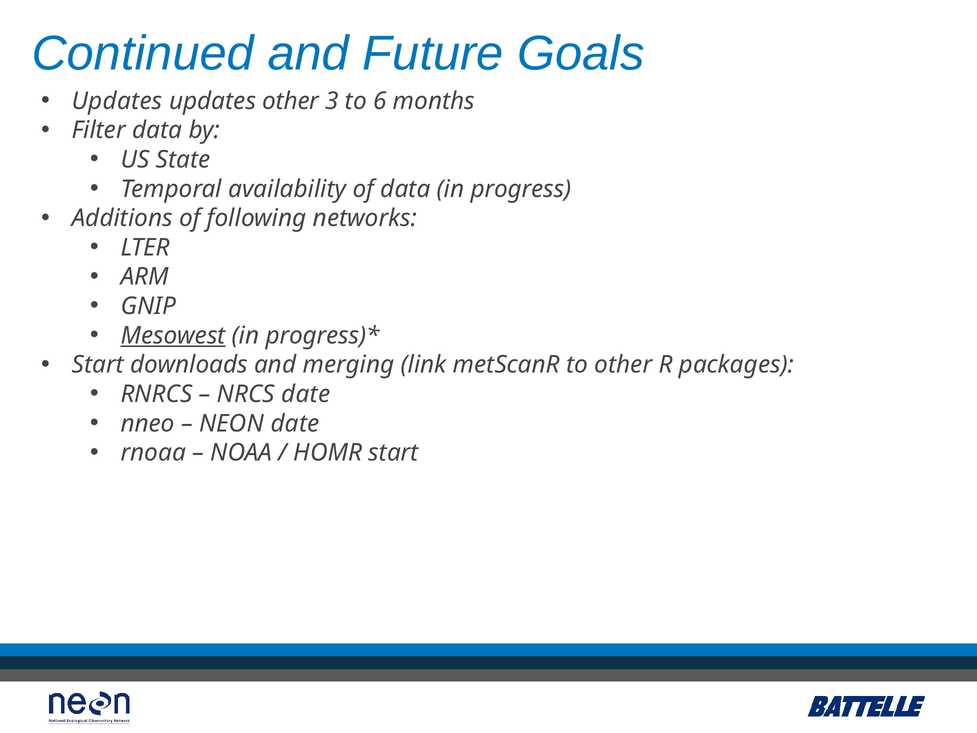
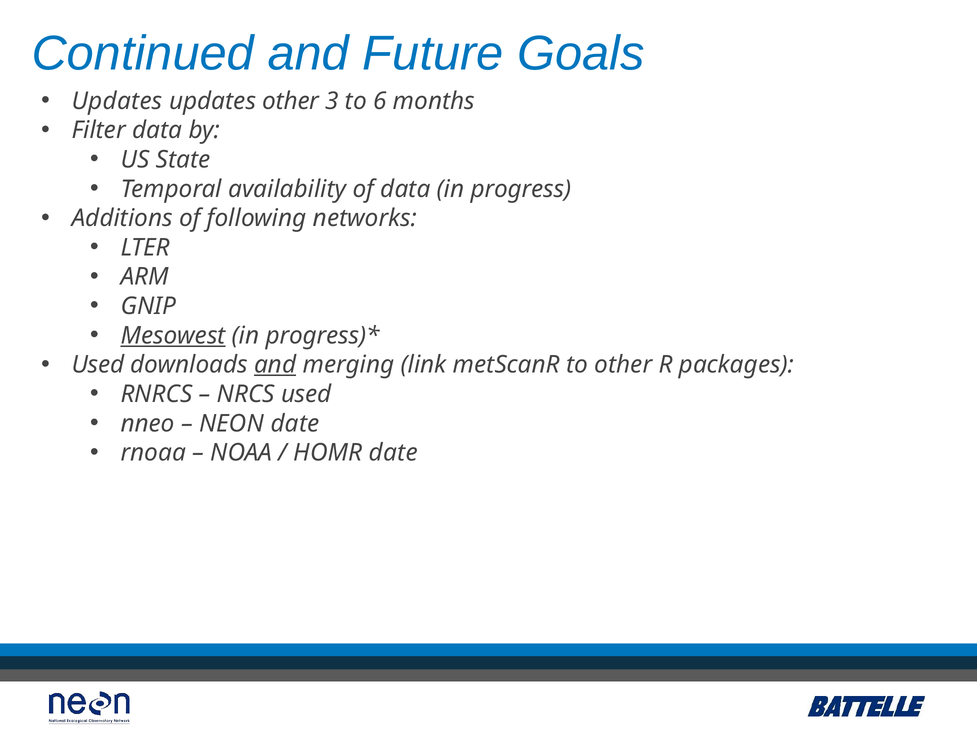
Start: Start -> Used (98, 365)
and underline: none -> present (275, 365)
NRCS date: date -> used (306, 394)
HOMR start: start -> date (393, 453)
